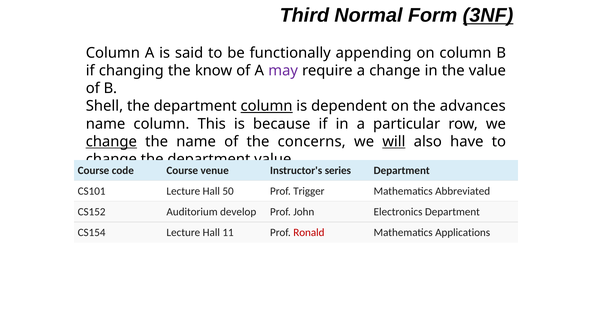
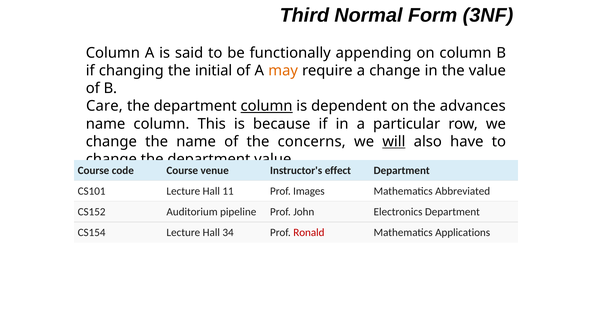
3NF underline: present -> none (488, 15)
know: know -> initial (214, 71)
may colour: purple -> orange (283, 71)
Shell: Shell -> Care (104, 106)
change underline: present -> none (111, 142)
series: series -> effect (338, 170)
50: 50 -> 11 (228, 191)
Trigger: Trigger -> Images (309, 191)
develop: develop -> pipeline (238, 212)
11: 11 -> 34 (228, 233)
